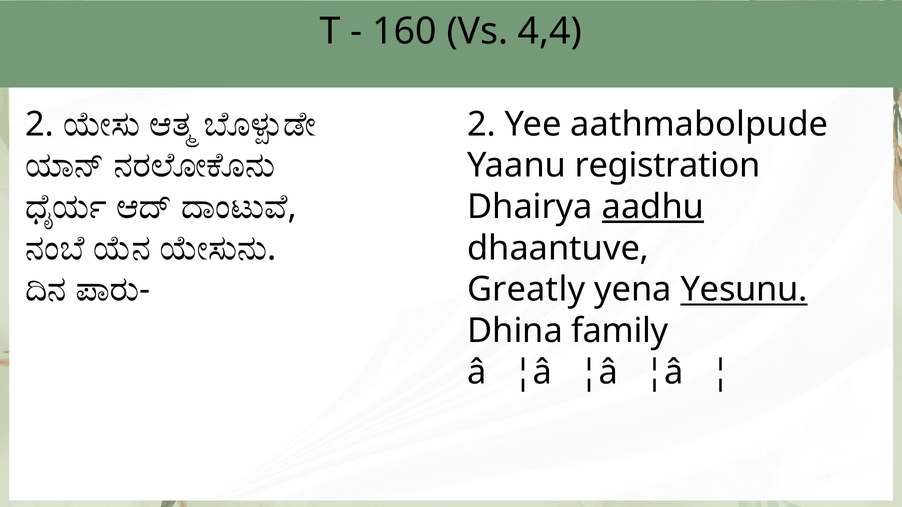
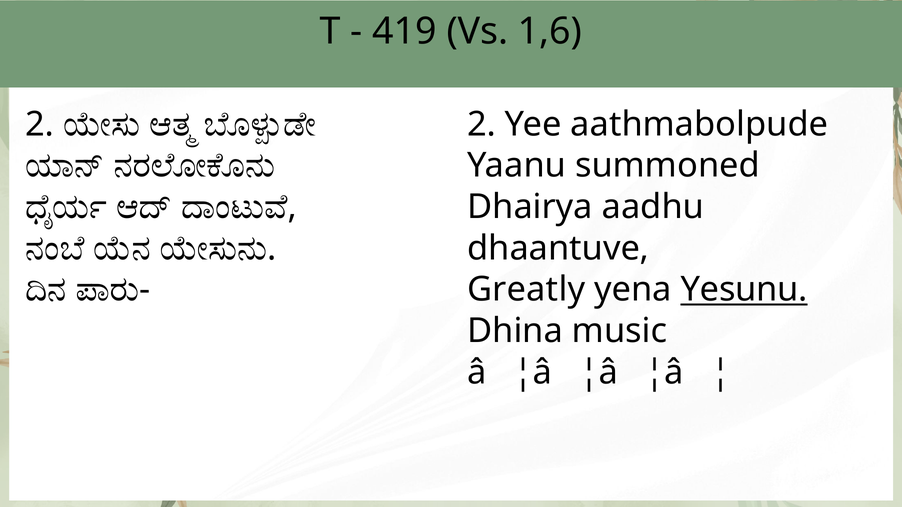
160: 160 -> 419 (405, 31)
4,4: 4,4 -> 1,6 (550, 31)
registration: registration -> summoned (667, 166)
aadhu underline: present -> none (653, 207)
family: family -> music (620, 331)
